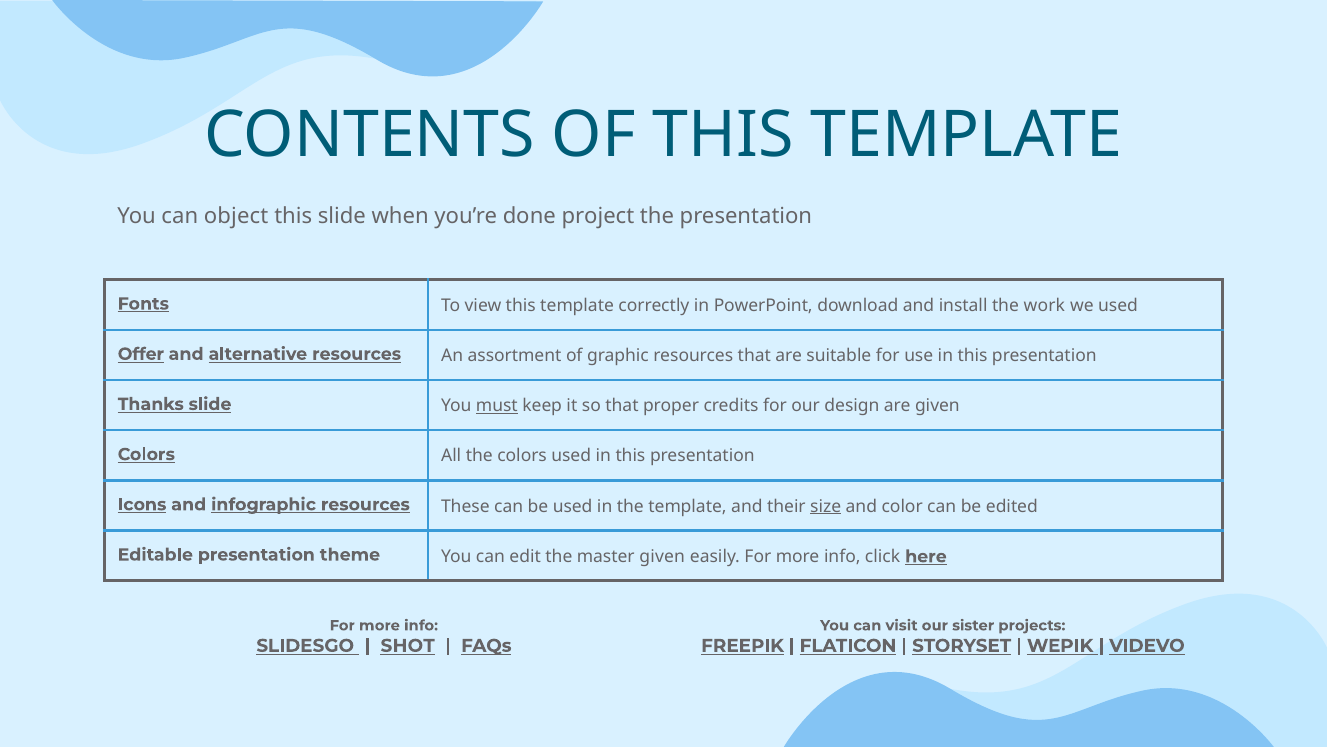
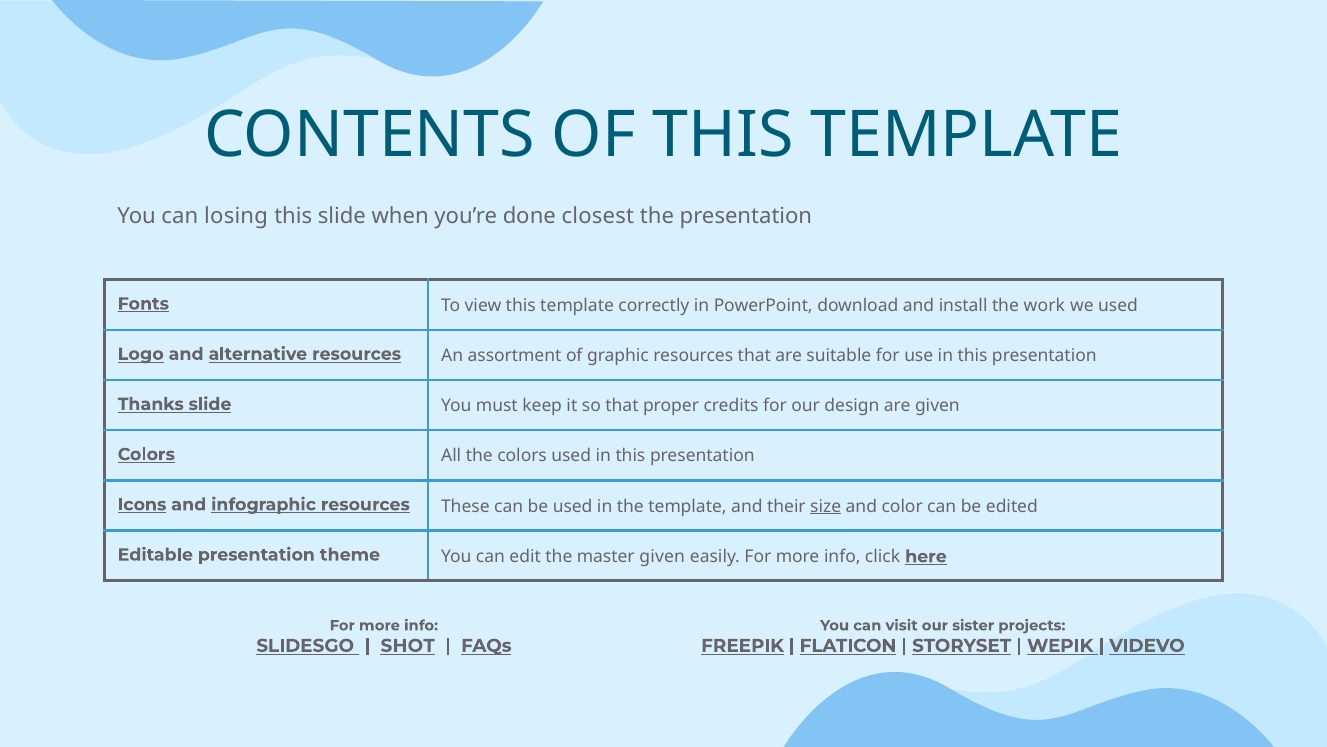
object: object -> losing (236, 216)
project: project -> closest (598, 216)
Offer: Offer -> Logo (141, 354)
must underline: present -> none (497, 406)
